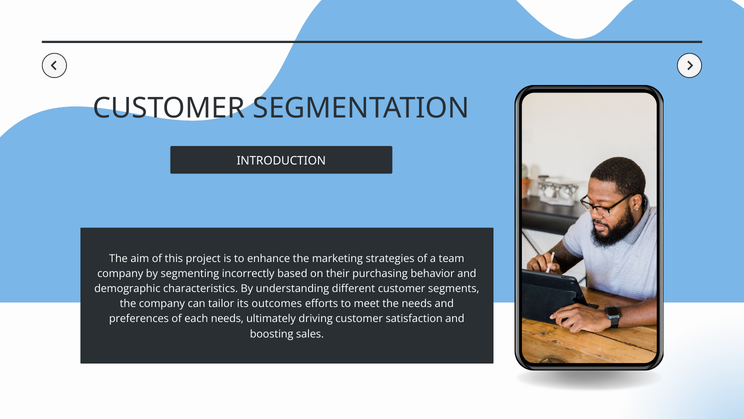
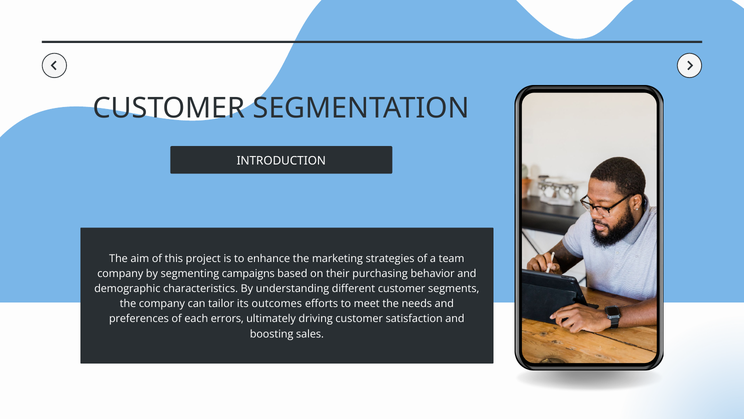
incorrectly: incorrectly -> campaigns (248, 273)
each needs: needs -> errors (227, 319)
